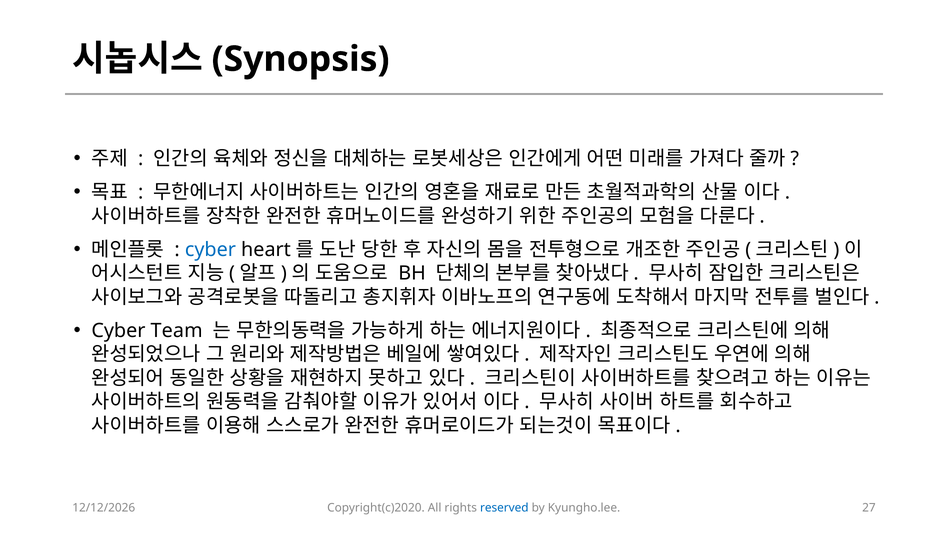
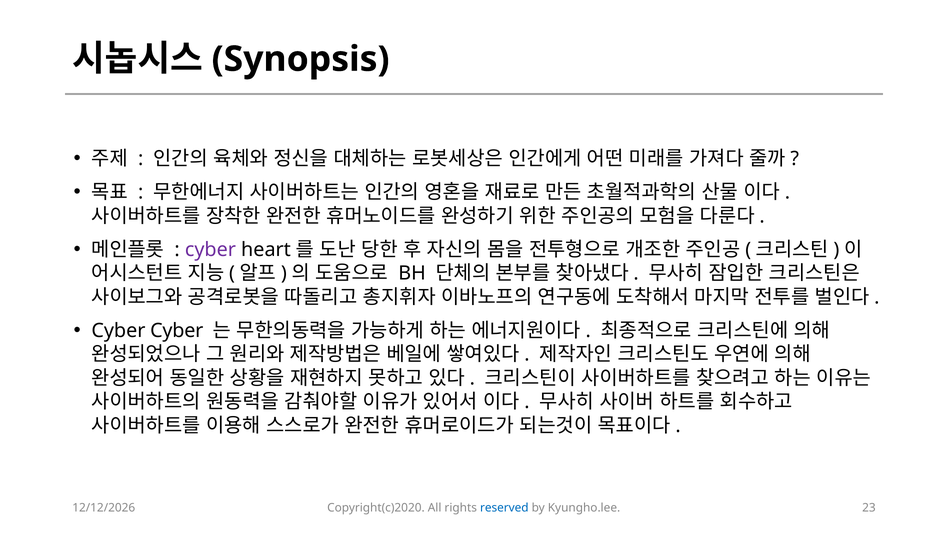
cyber colour: blue -> purple (210, 250)
Cyber Team: Team -> Cyber (177, 331)
27: 27 -> 23 (869, 508)
